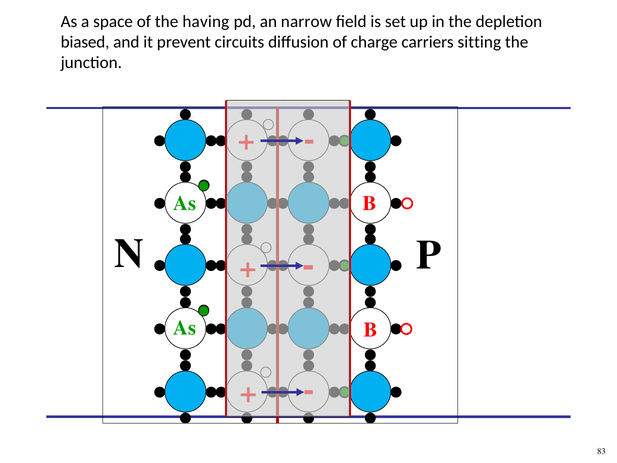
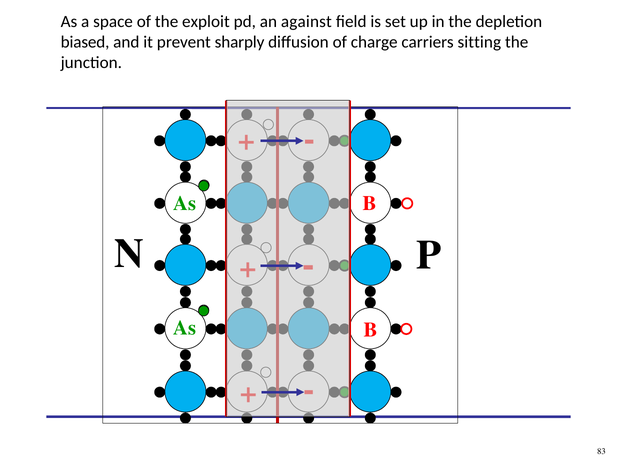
having: having -> exploit (206, 21)
narrow: narrow -> against (306, 21)
circuits: circuits -> sharply (240, 42)
